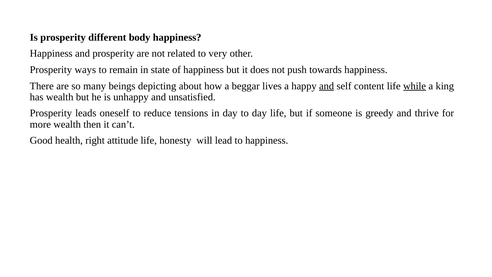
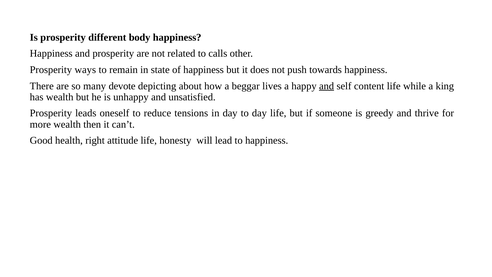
very: very -> calls (218, 54)
beings: beings -> devote (122, 86)
while underline: present -> none (415, 86)
